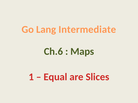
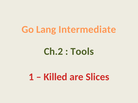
Ch.6: Ch.6 -> Ch.2 (53, 52)
Maps: Maps -> Tools (82, 52)
Equal: Equal -> Killed (55, 77)
